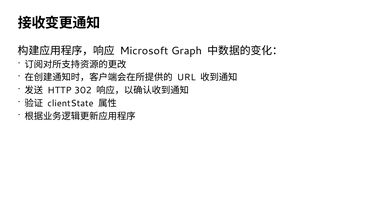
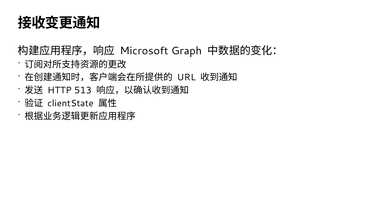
302: 302 -> 513 (83, 90)
